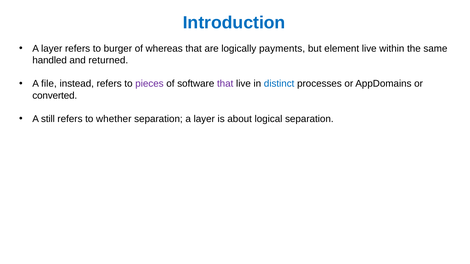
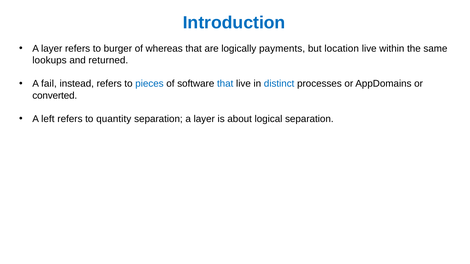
element: element -> location (342, 49)
handled: handled -> lookups (50, 60)
file: file -> fail (49, 84)
pieces colour: purple -> blue (149, 84)
that colour: purple -> blue (225, 84)
still: still -> left (48, 119)
whether: whether -> quantity (114, 119)
